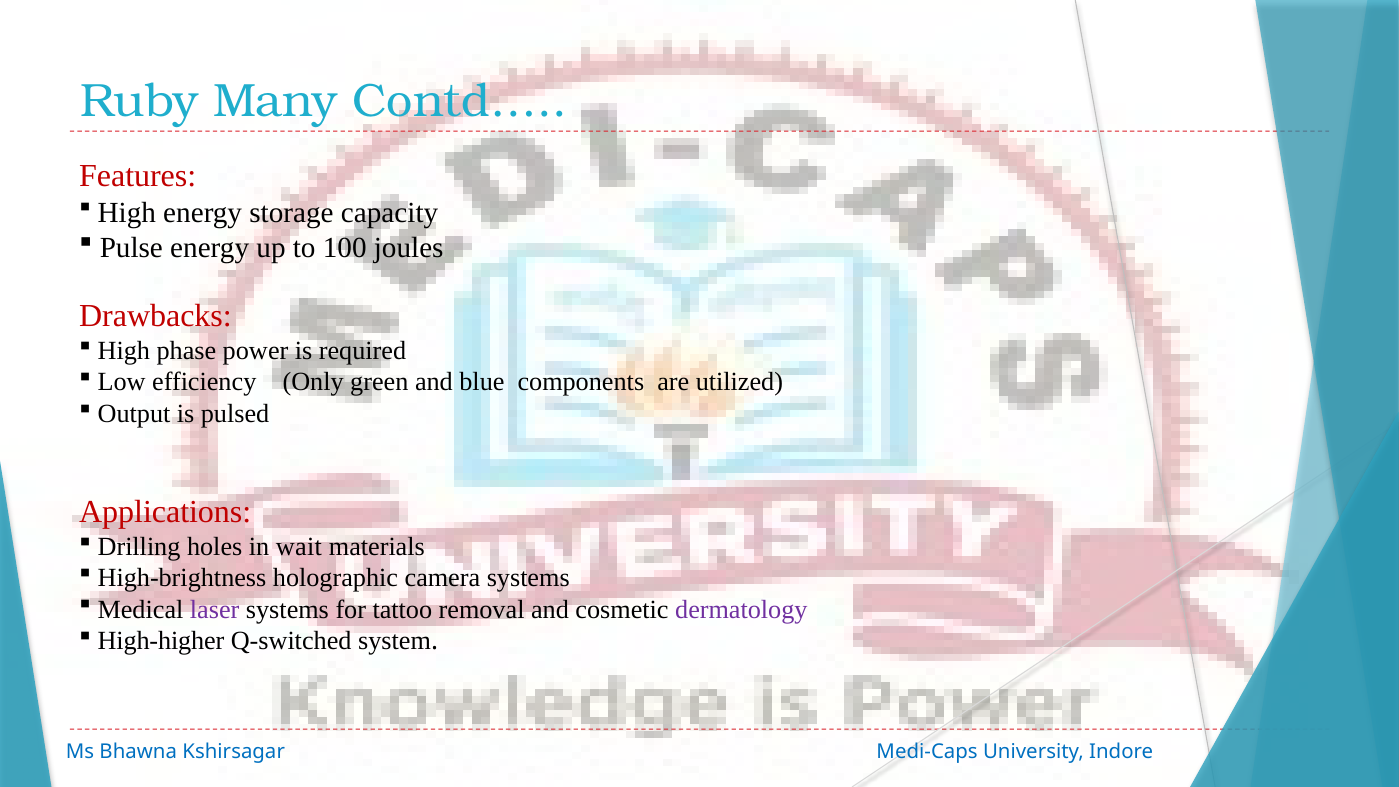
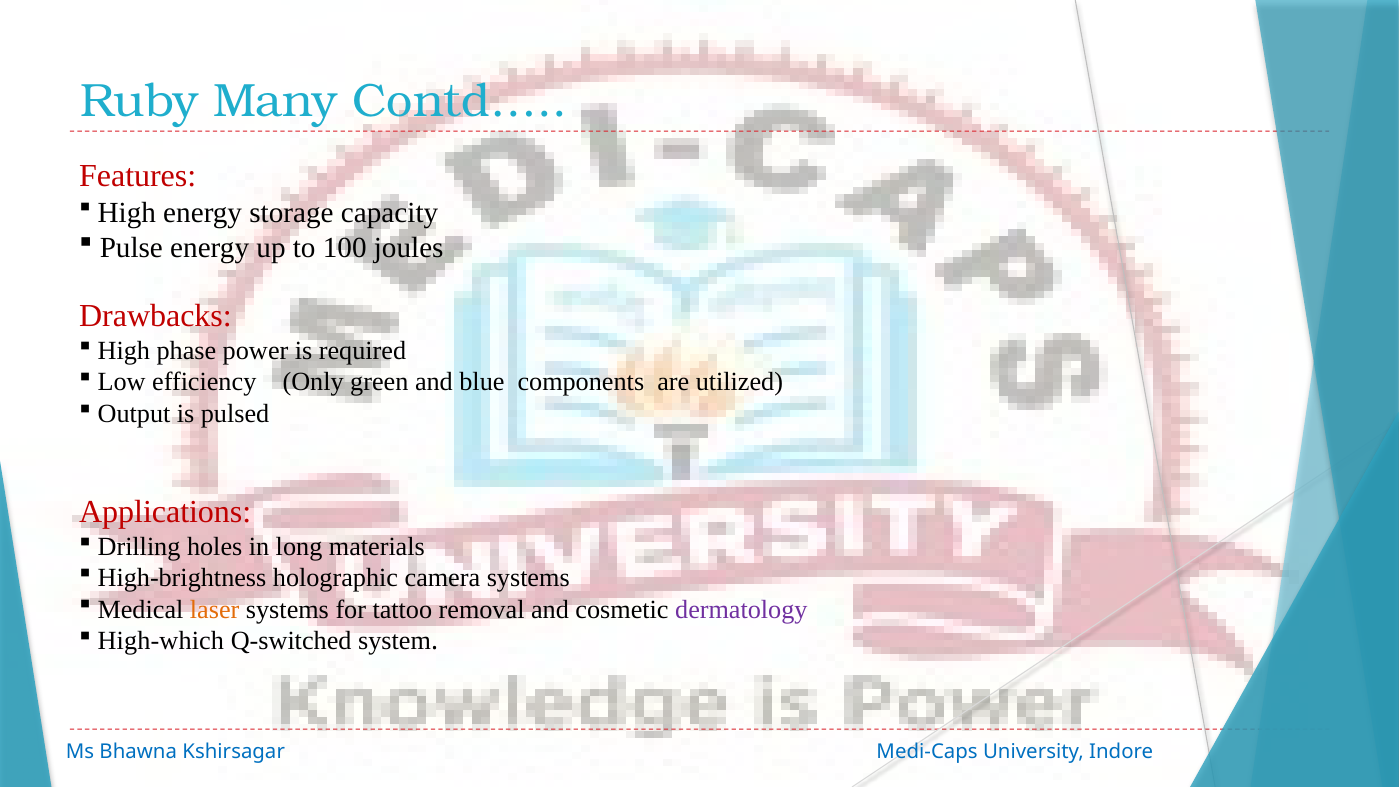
wait: wait -> long (299, 547)
laser colour: purple -> orange (215, 610)
High-higher: High-higher -> High-which (161, 641)
